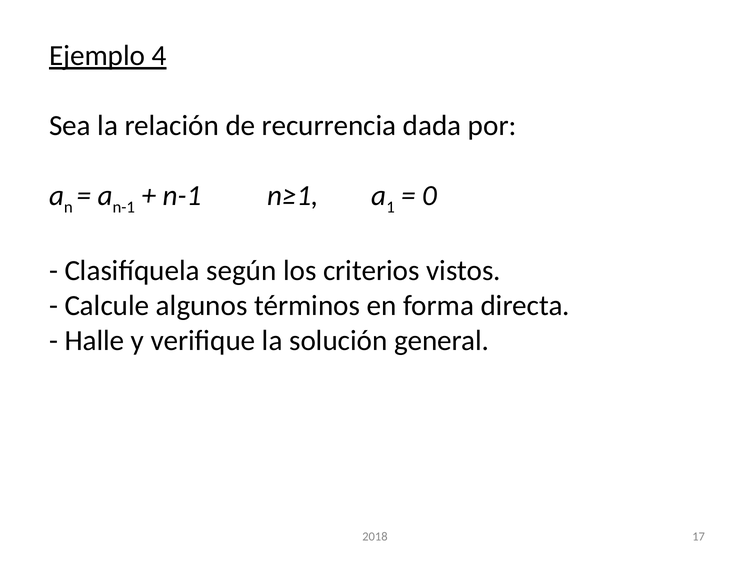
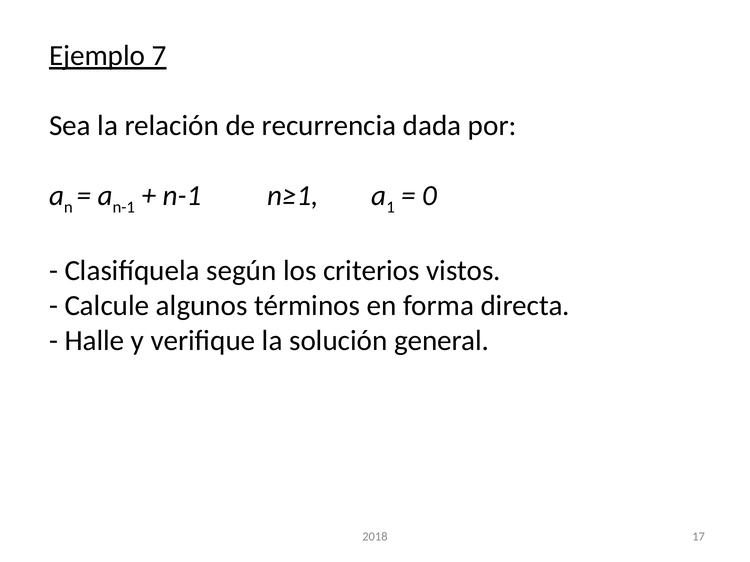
4: 4 -> 7 (159, 56)
